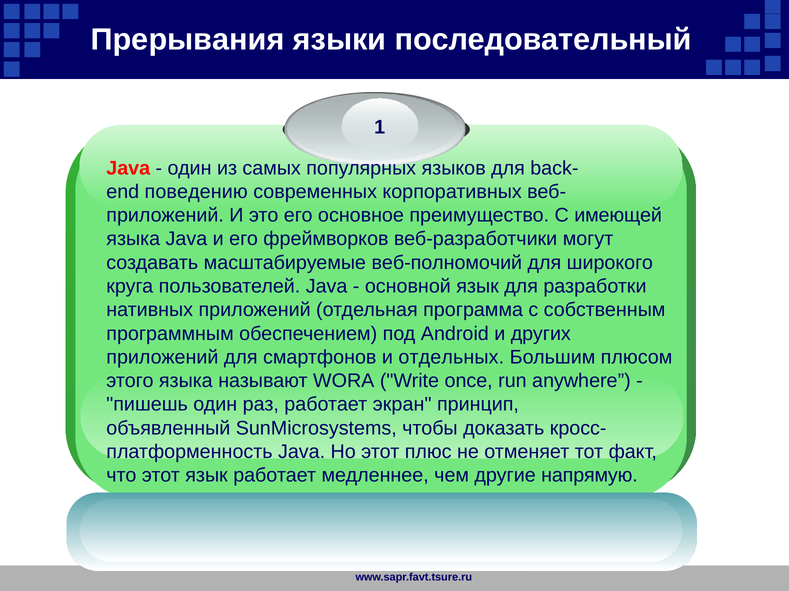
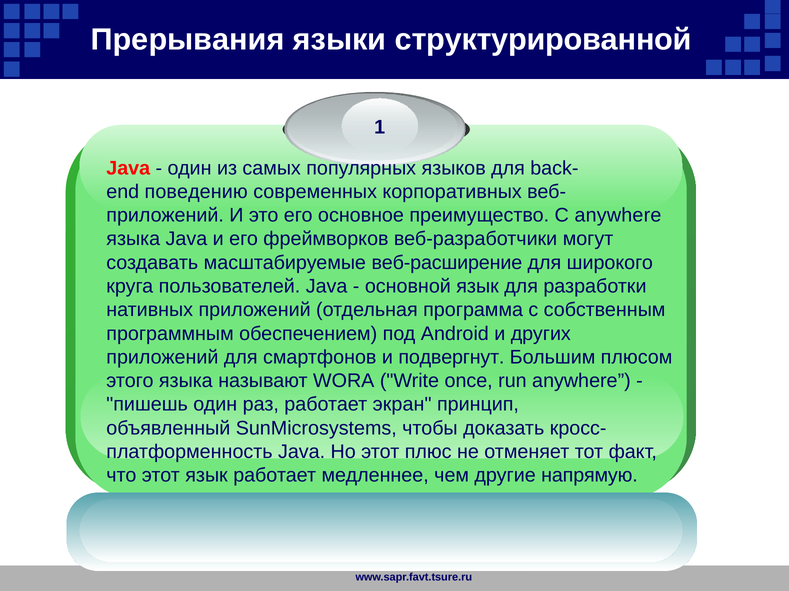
последовательный: последовательный -> структурированной (543, 40)
С имеющей: имеющей -> anywhere (618, 216)
веб-полномочий: веб-полномочий -> веб-расширение (447, 263)
отдельных: отдельных -> подвергнут (451, 358)
